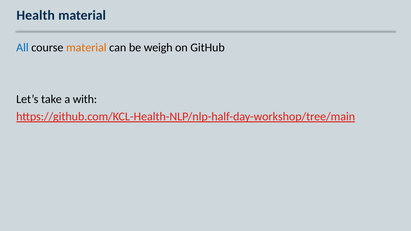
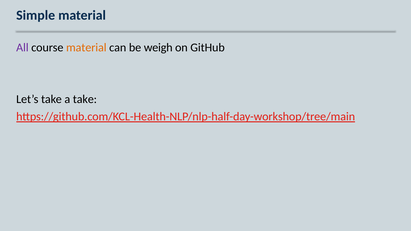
Health: Health -> Simple (36, 15)
All colour: blue -> purple (22, 48)
a with: with -> take (85, 99)
